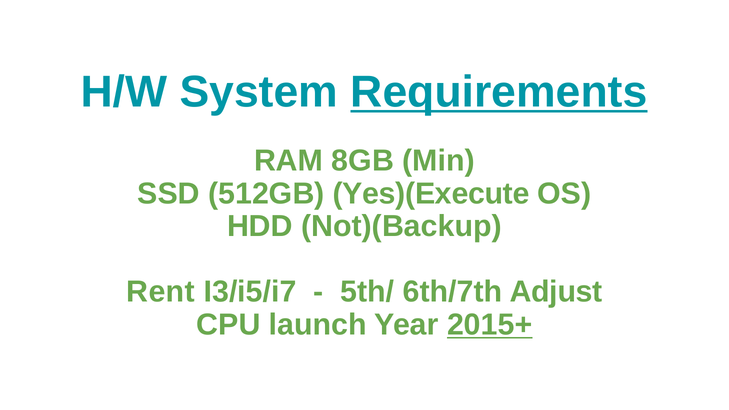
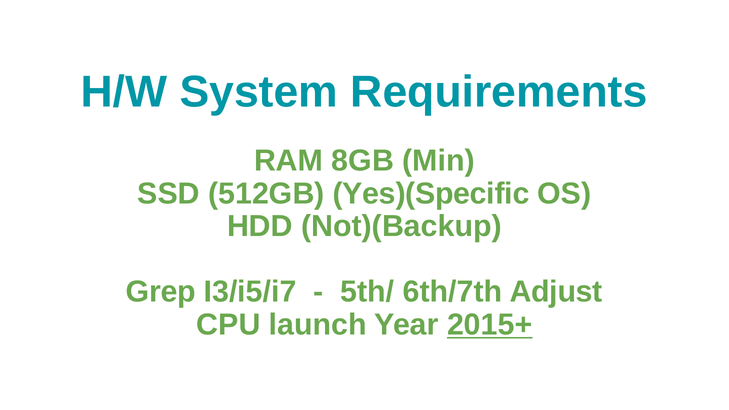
Requirements underline: present -> none (499, 92)
Yes)(Execute: Yes)(Execute -> Yes)(Specific (431, 194)
Rent: Rent -> Grep (161, 292)
